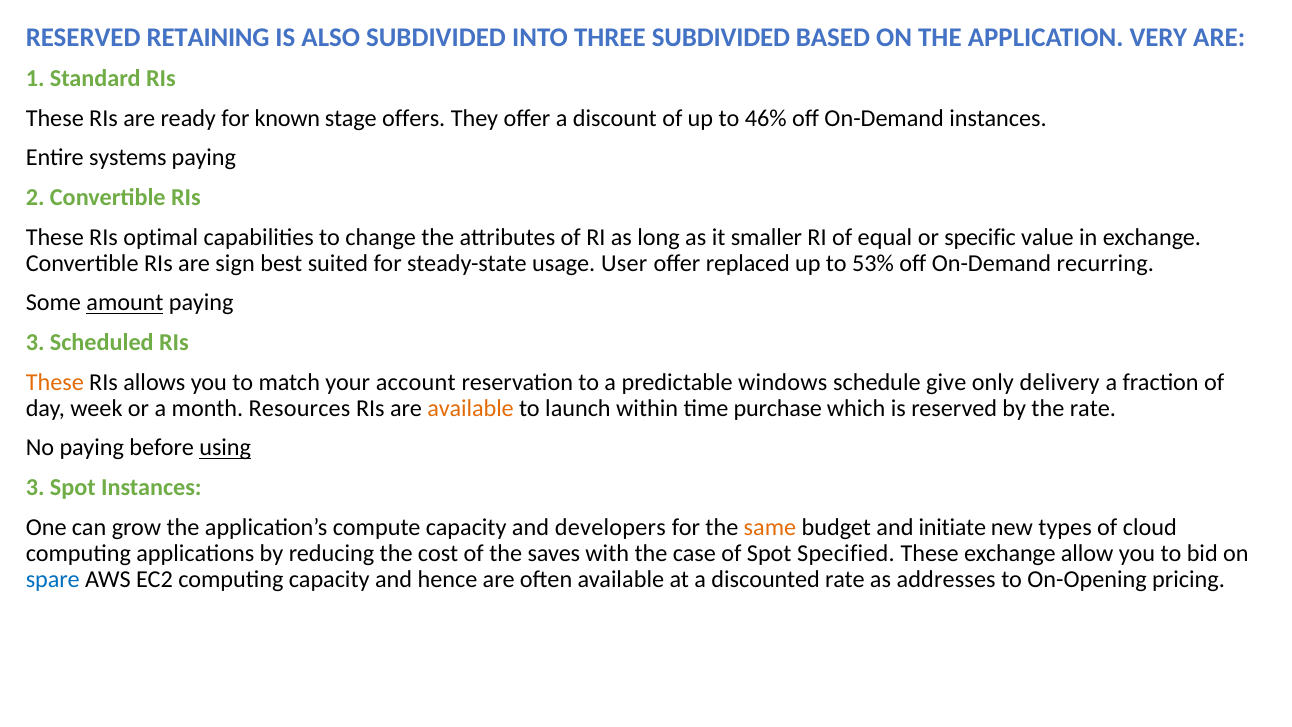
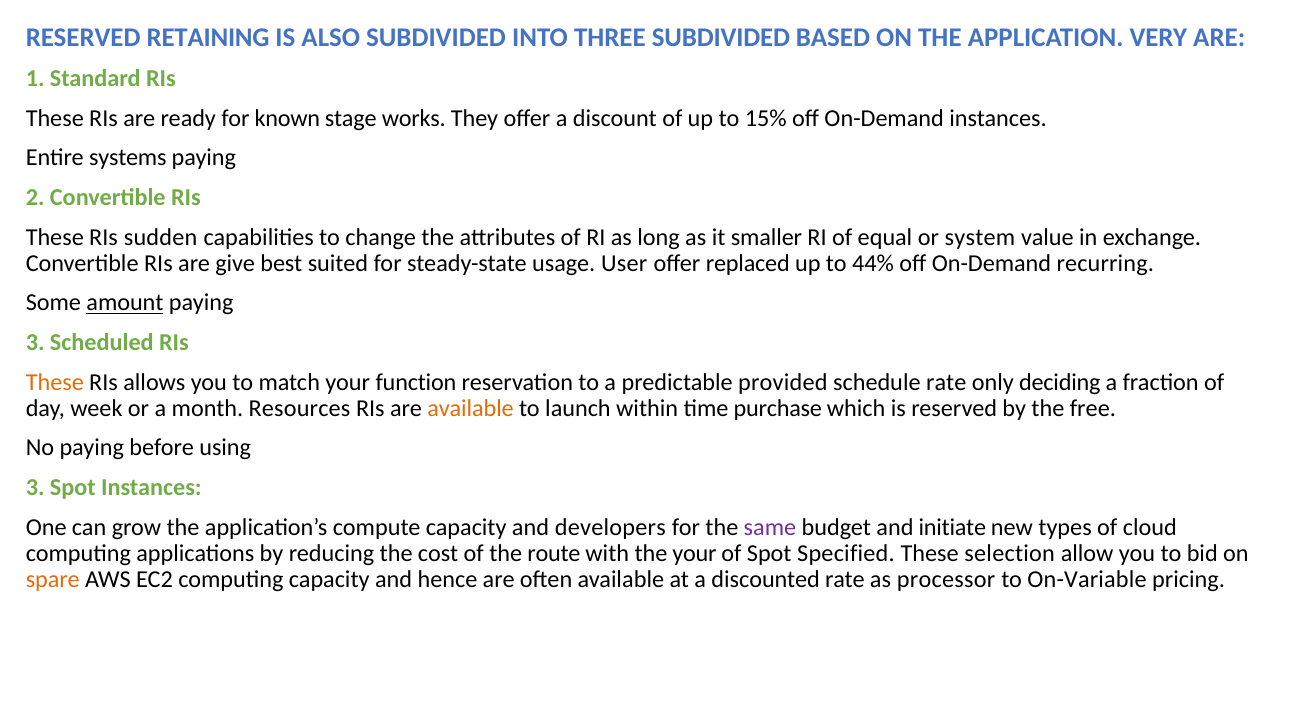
offers: offers -> works (414, 118)
46%: 46% -> 15% (766, 118)
optimal: optimal -> sudden (161, 237)
specific: specific -> system (980, 237)
sign: sign -> give (235, 263)
53%: 53% -> 44% (873, 263)
account: account -> function (416, 382)
windows: windows -> provided (783, 382)
schedule give: give -> rate (946, 382)
delivery: delivery -> deciding (1060, 382)
the rate: rate -> free (1093, 408)
using underline: present -> none (225, 448)
same colour: orange -> purple (770, 527)
saves: saves -> route (554, 553)
the case: case -> your (694, 553)
These exchange: exchange -> selection (1010, 553)
spare colour: blue -> orange (53, 579)
addresses: addresses -> processor (946, 579)
On-Opening: On-Opening -> On-Variable (1087, 579)
